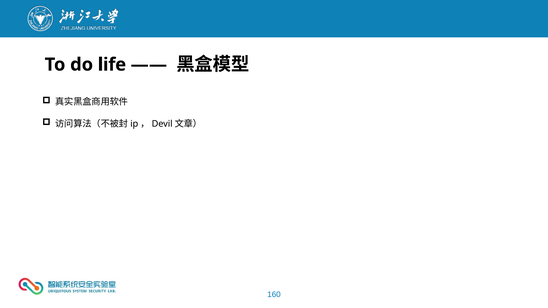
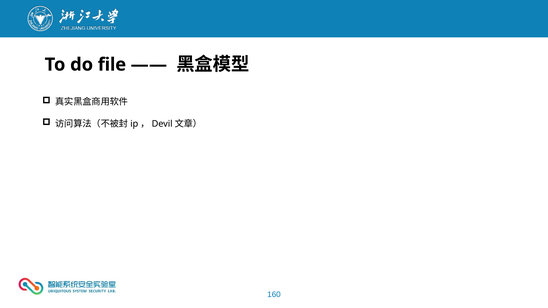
life: life -> file (112, 65)
